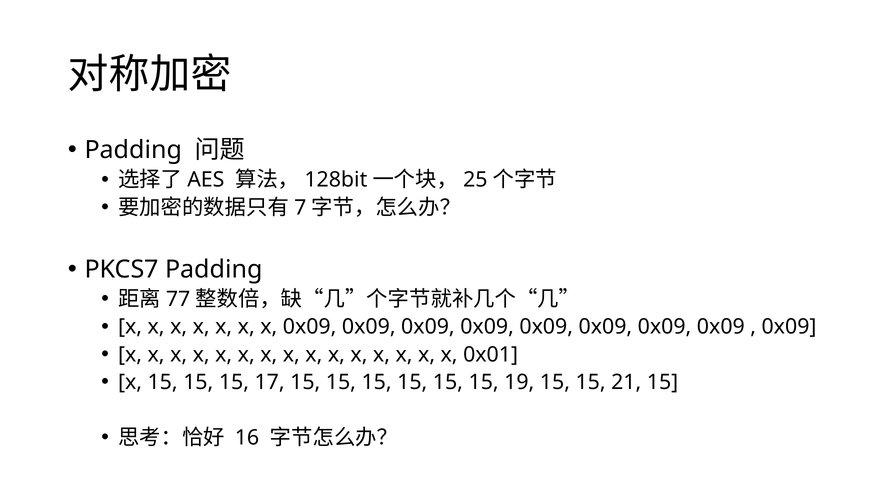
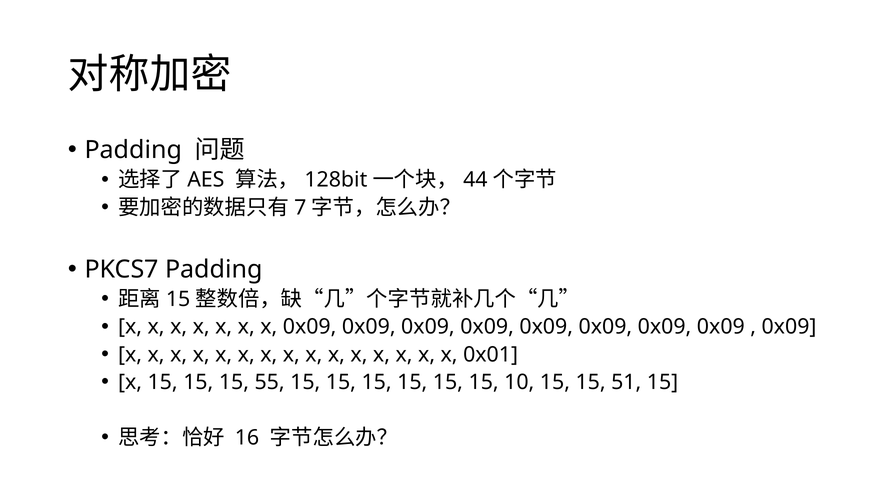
25: 25 -> 44 (475, 180)
77: 77 -> 15 (178, 299)
17: 17 -> 55 (270, 382)
19: 19 -> 10 (519, 382)
21: 21 -> 51 (626, 382)
